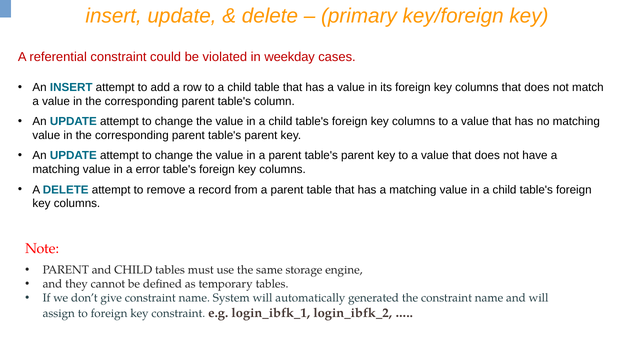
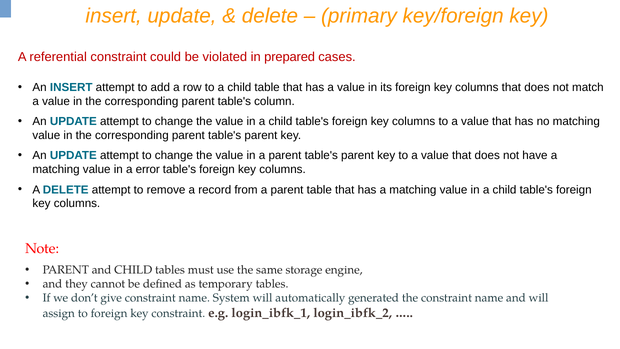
weekday: weekday -> prepared (290, 57)
